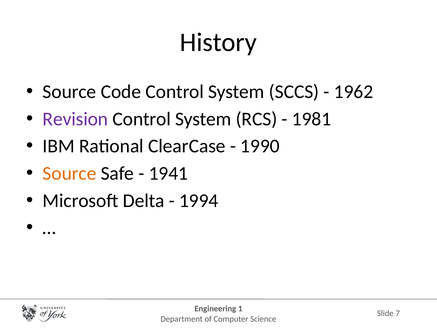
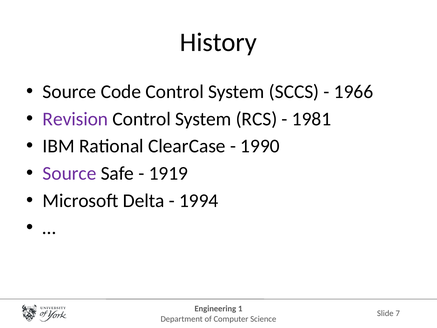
1962: 1962 -> 1966 (354, 92)
Source colour: orange -> purple (69, 173)
1941: 1941 -> 1919 (168, 173)
